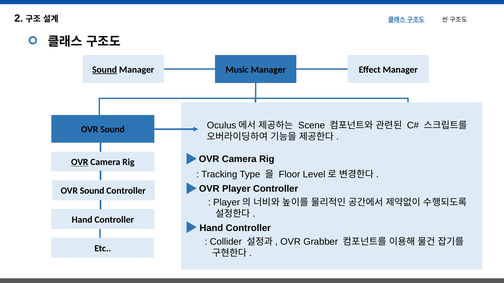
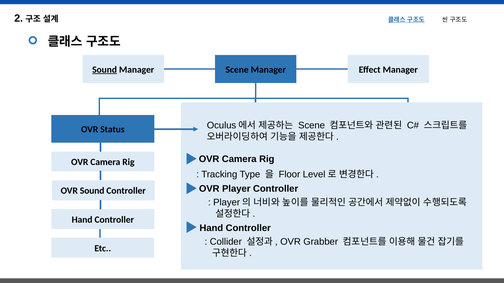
Music: Music -> Scene (237, 70)
Sound: Sound -> Status (112, 130)
OVR underline: present -> none (80, 162)
